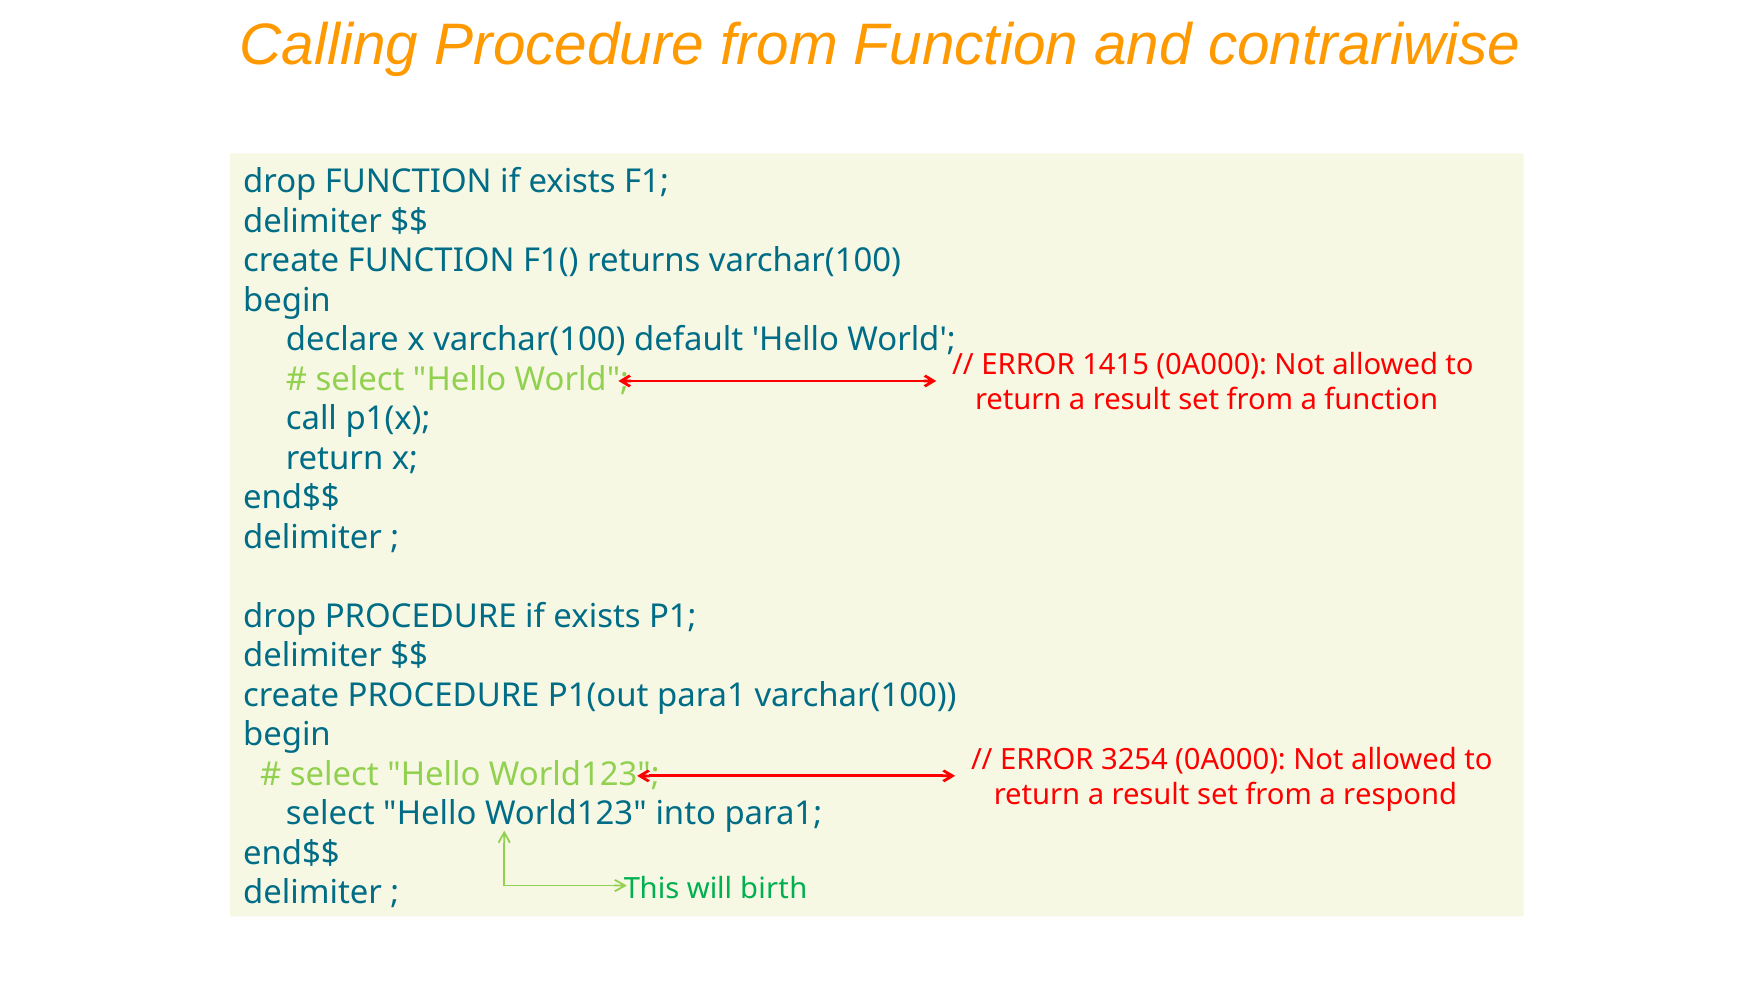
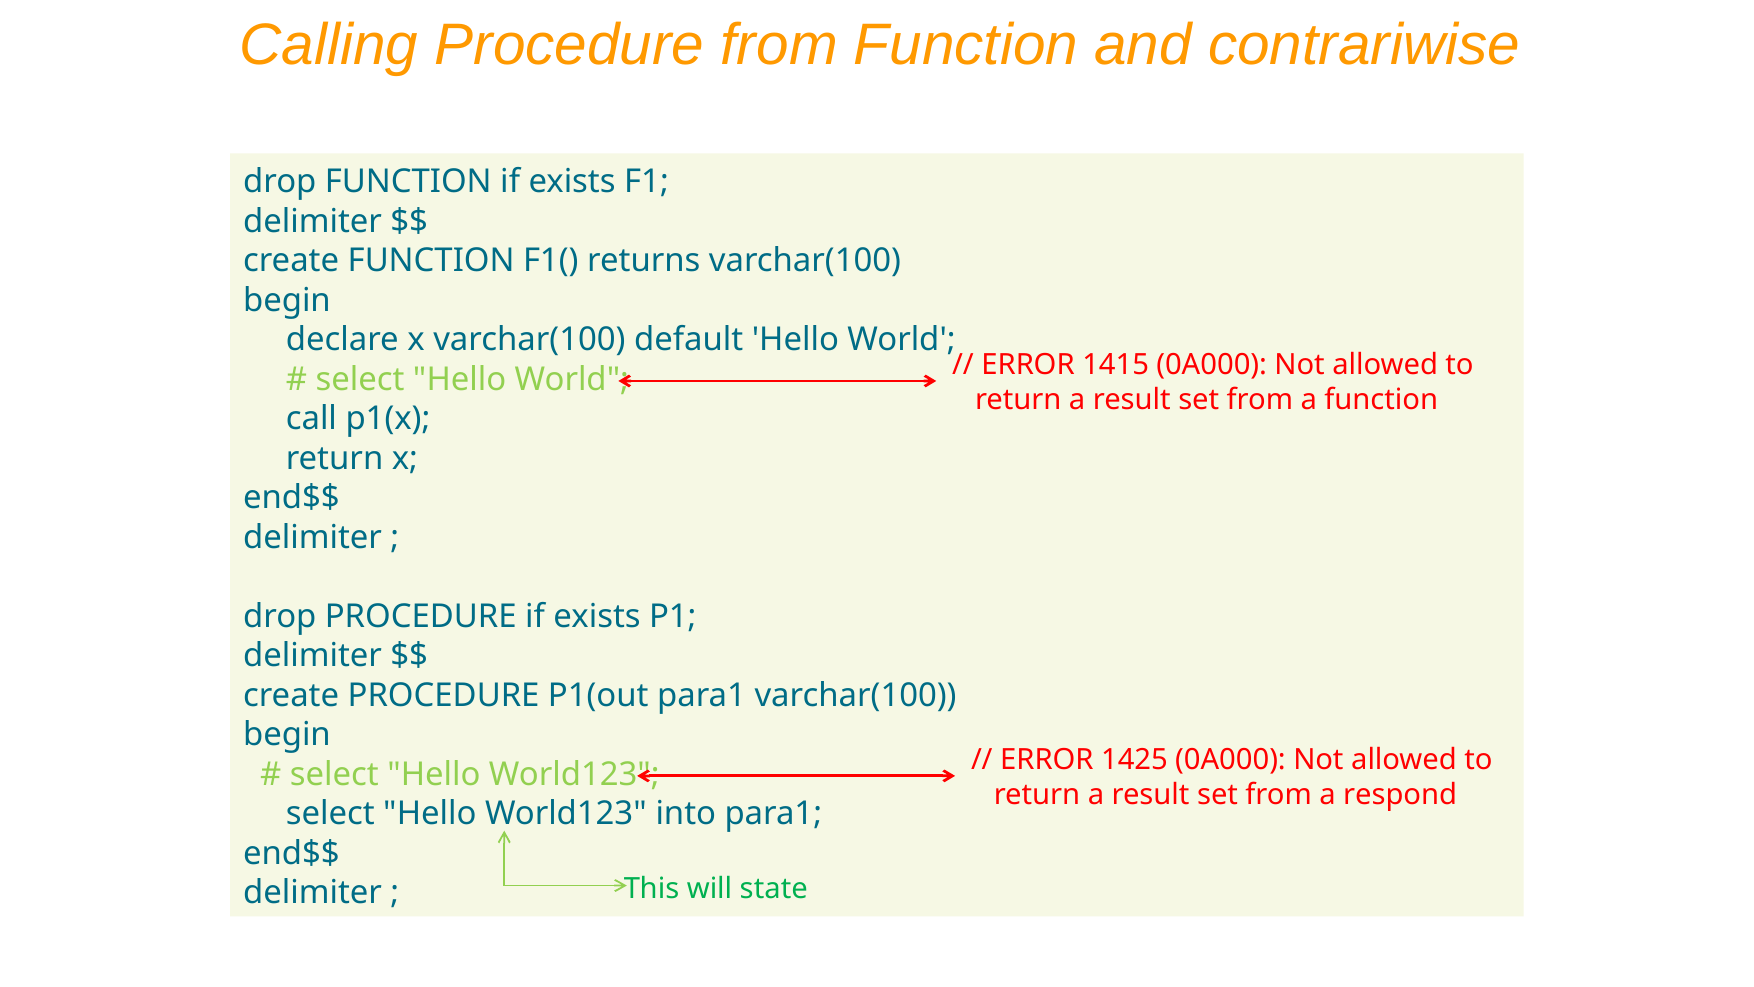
3254: 3254 -> 1425 (1134, 759)
birth: birth -> state (774, 888)
